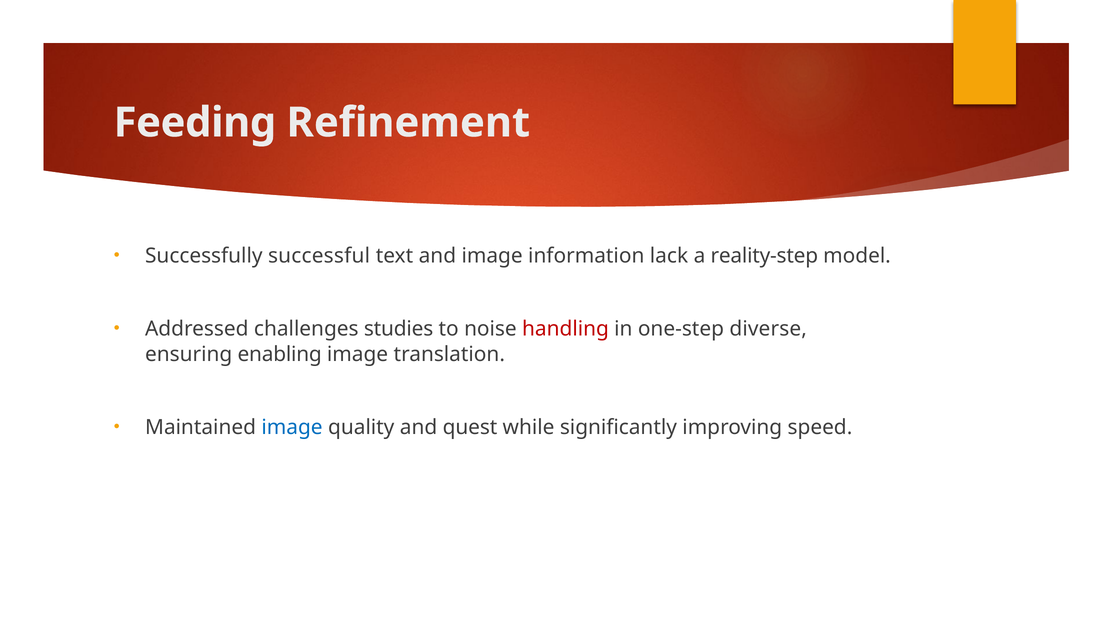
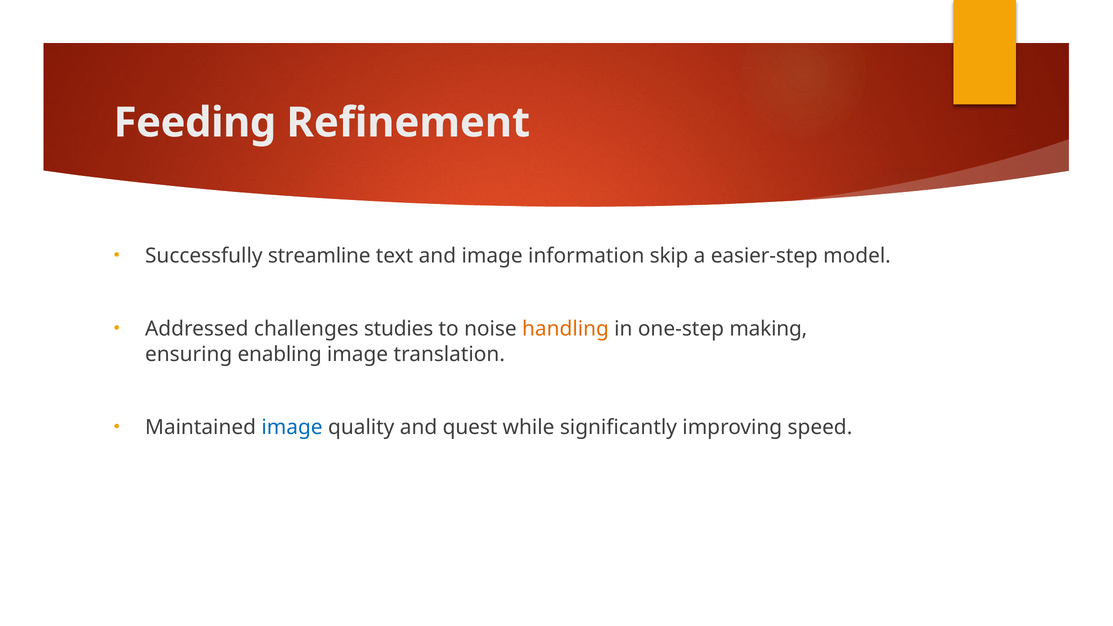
successful: successful -> streamline (319, 256)
lack: lack -> skip (669, 256)
reality-step: reality-step -> easier-step (764, 256)
handling colour: red -> orange (565, 329)
diverse: diverse -> making (768, 329)
